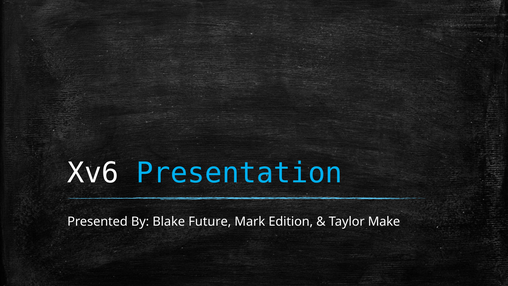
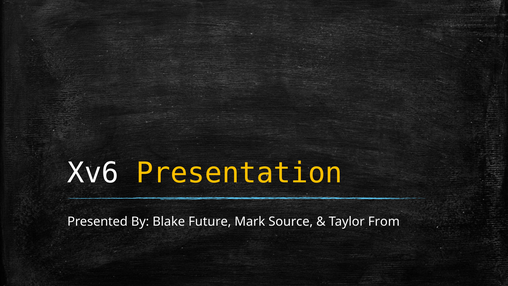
Presentation colour: light blue -> yellow (239, 173)
Edition: Edition -> Source (291, 221)
Make: Make -> From (384, 221)
